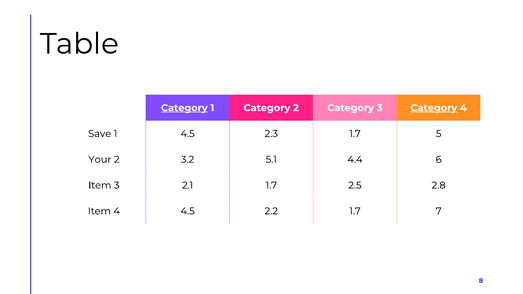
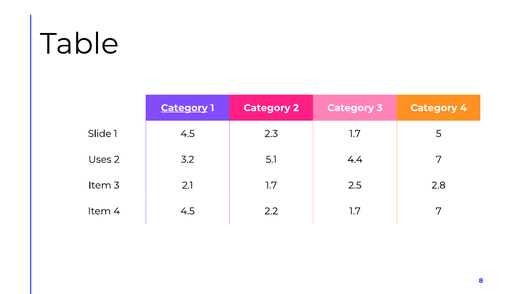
Category underline: present -> none (434, 108)
Save: Save -> Slide (100, 134)
Your: Your -> Uses (100, 160)
4.4 6: 6 -> 7 (439, 160)
